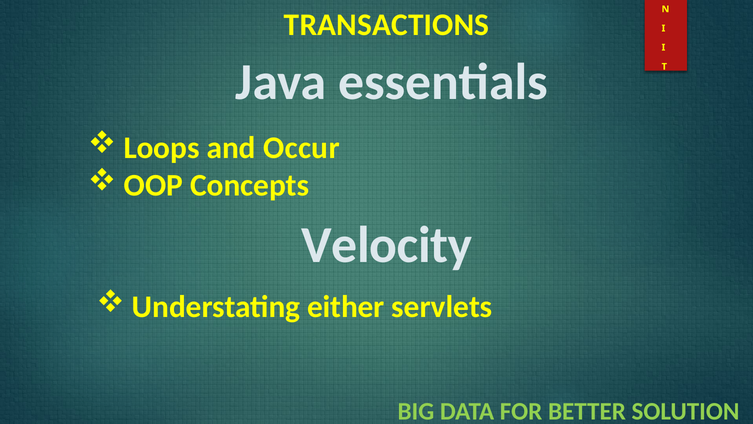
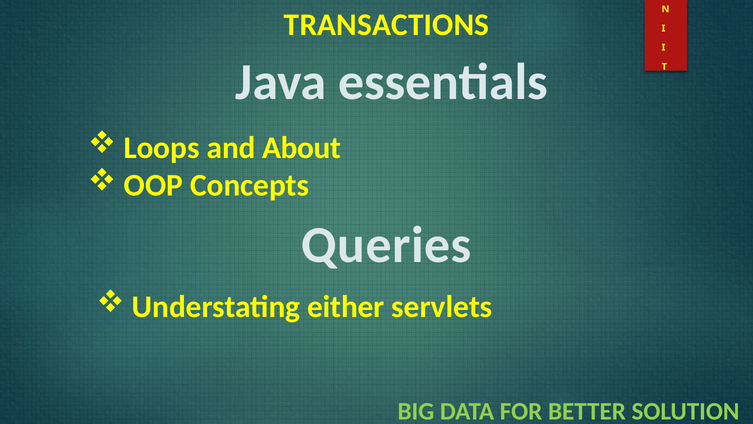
Occur: Occur -> About (302, 148)
Velocity: Velocity -> Queries (386, 245)
